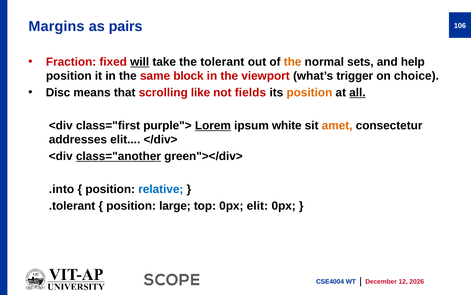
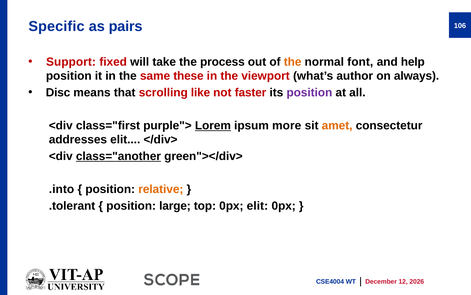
Margins: Margins -> Specific (56, 26)
Fraction: Fraction -> Support (71, 62)
will underline: present -> none (140, 62)
tolerant: tolerant -> process (222, 62)
sets: sets -> font (360, 62)
block: block -> these (188, 76)
trigger: trigger -> author (355, 76)
choice: choice -> always (417, 76)
fields: fields -> faster (251, 92)
position colour: orange -> purple (309, 92)
all underline: present -> none (357, 92)
white: white -> more (287, 125)
relative colour: blue -> orange (161, 189)
